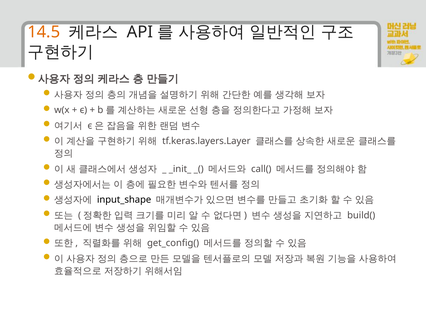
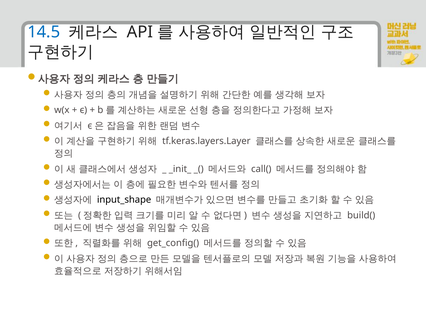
14.5 colour: orange -> blue (44, 32)
